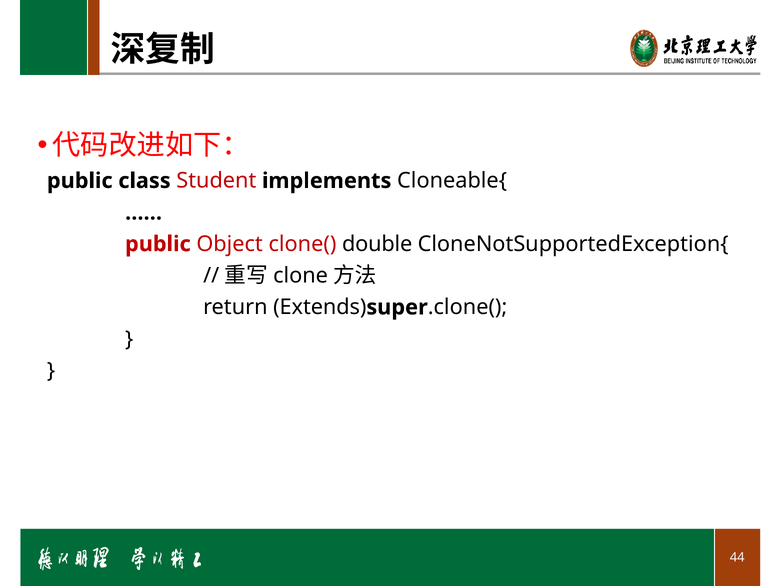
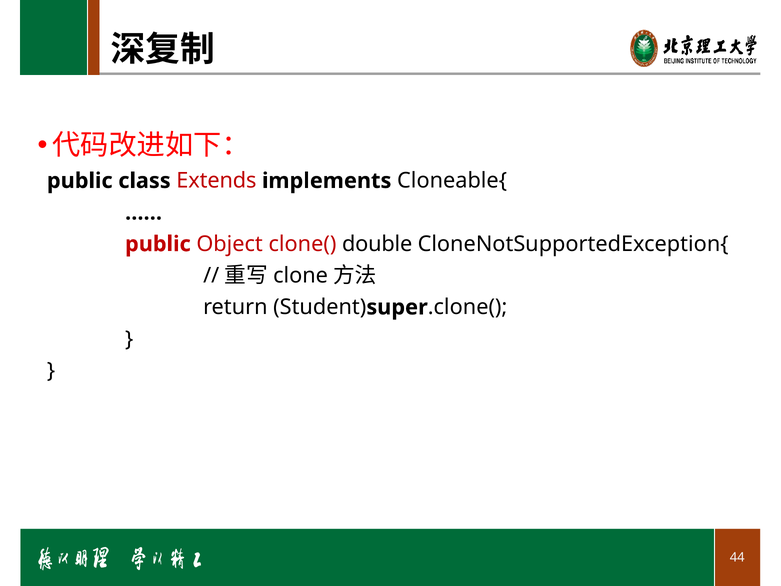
Student: Student -> Extends (216, 181)
Extends: Extends -> Student (320, 307)
